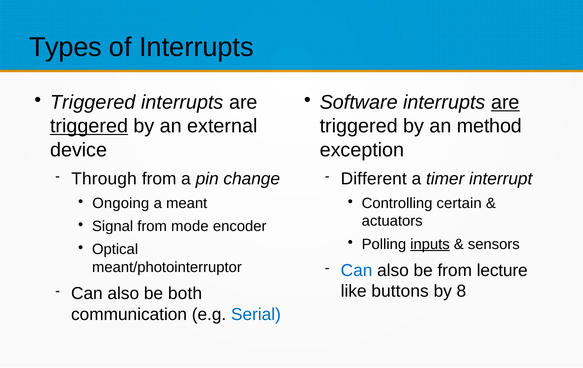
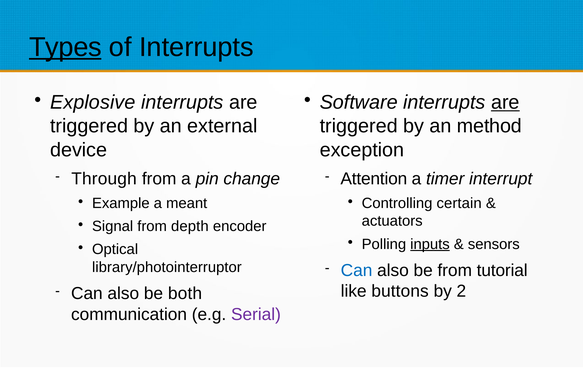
Types underline: none -> present (65, 47)
Triggered: Triggered -> Explosive (93, 102)
triggered underline: present -> none (89, 126)
Different: Different -> Attention (374, 179)
Ongoing: Ongoing -> Example (121, 203)
mode: mode -> depth (190, 226)
meant/photointerruptor: meant/photointerruptor -> library/photointerruptor (167, 267)
lecture: lecture -> tutorial (502, 270)
8: 8 -> 2 (461, 291)
Serial colour: blue -> purple (256, 314)
